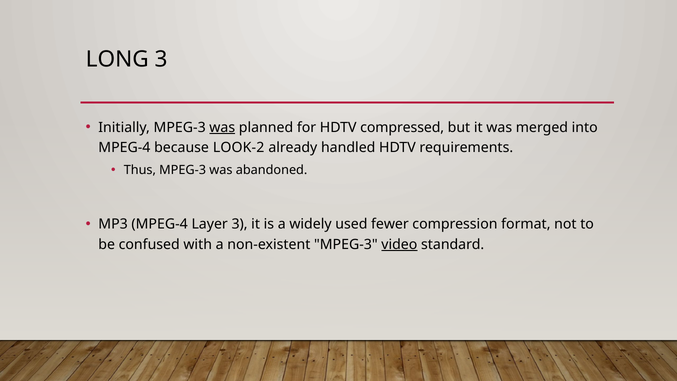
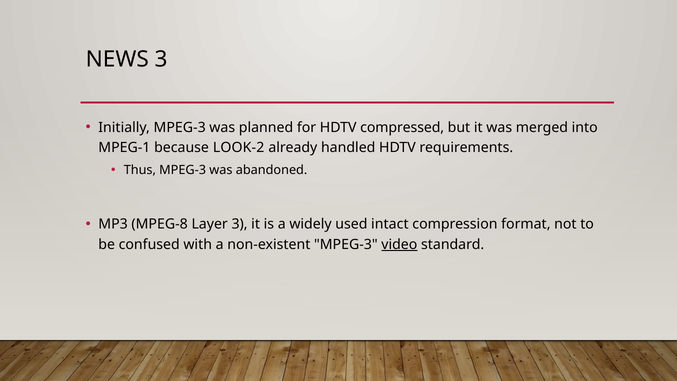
LONG: LONG -> NEWS (117, 59)
was underline: present -> none (222, 127)
MPEG-4: MPEG-4 -> MPEG-1 (124, 148)
MP3 MPEG-4: MPEG-4 -> MPEG-8 (160, 224)
fewer: fewer -> intact (390, 224)
